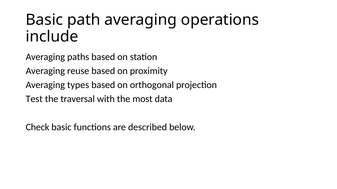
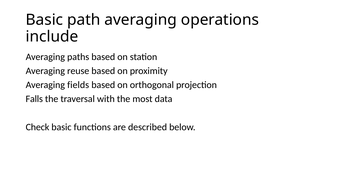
types: types -> fields (78, 85)
Test: Test -> Falls (34, 99)
